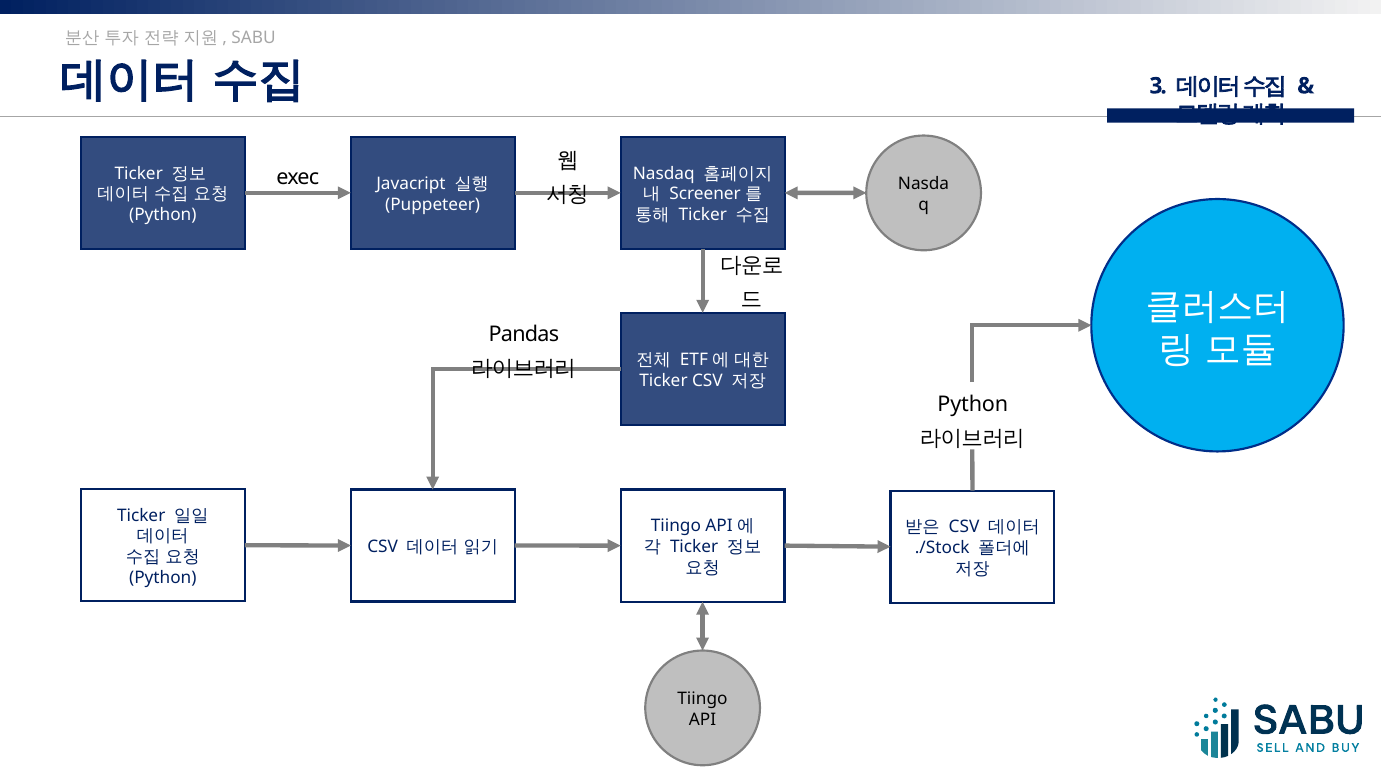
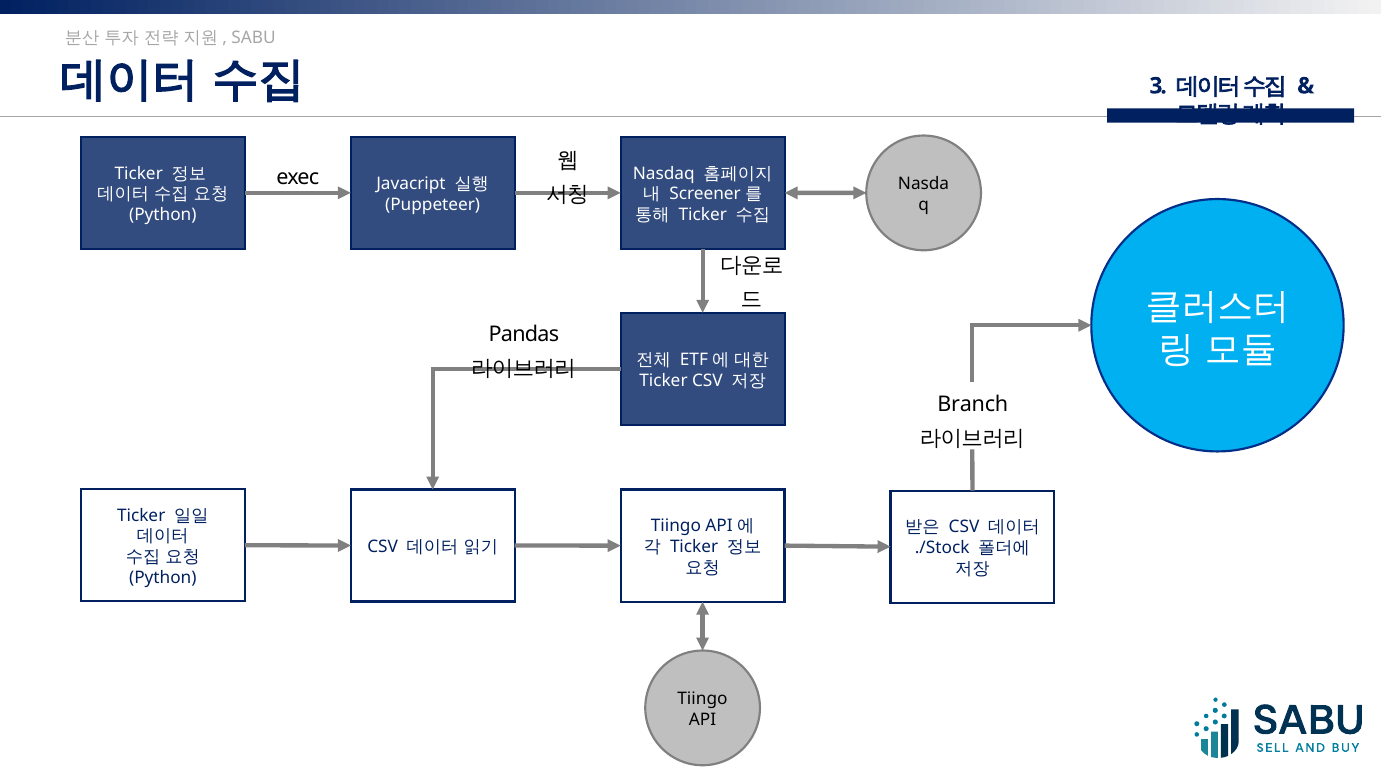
Python: Python -> Branch (973, 404)
